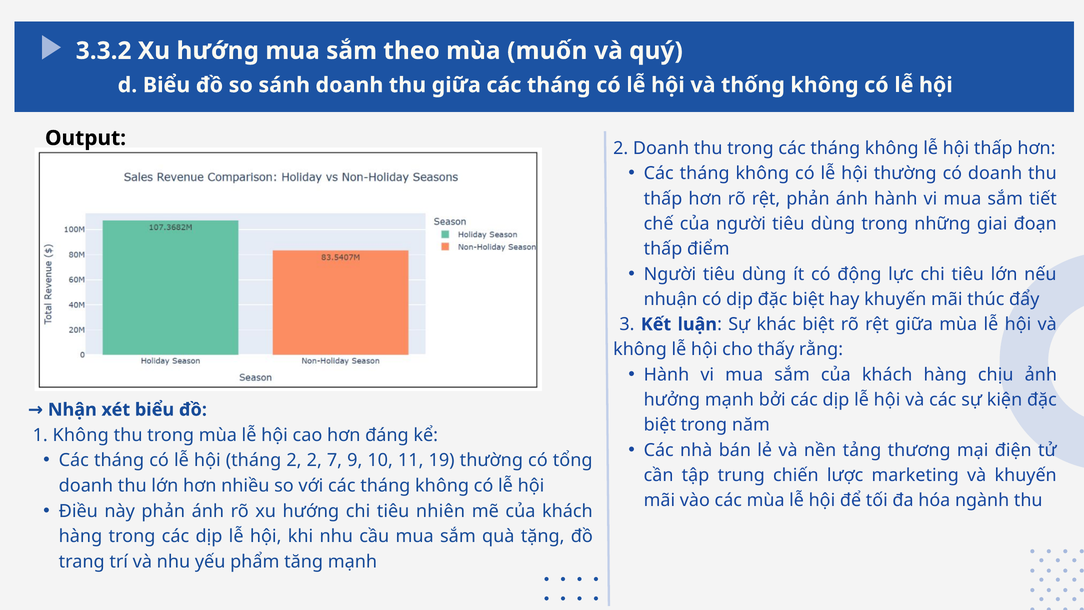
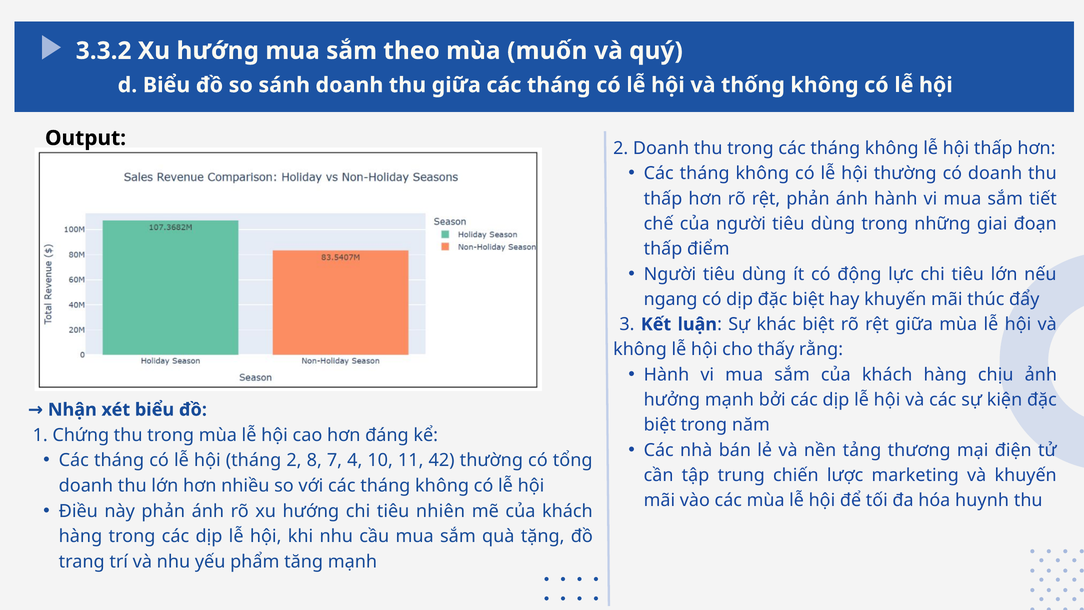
nhuận: nhuận -> ngang (671, 299)
1 Không: Không -> Chứng (81, 435)
2 2: 2 -> 8 (314, 460)
9: 9 -> 4 (355, 460)
19: 19 -> 42 (442, 460)
ngành: ngành -> huynh (982, 500)
